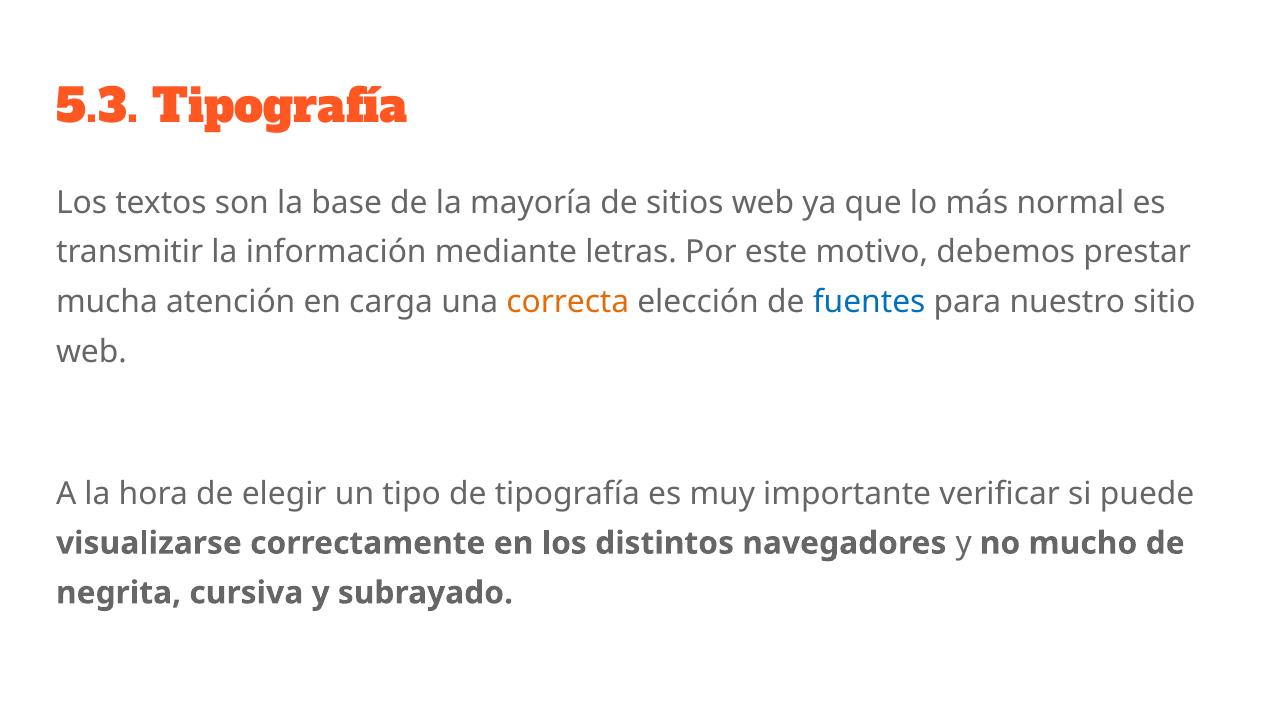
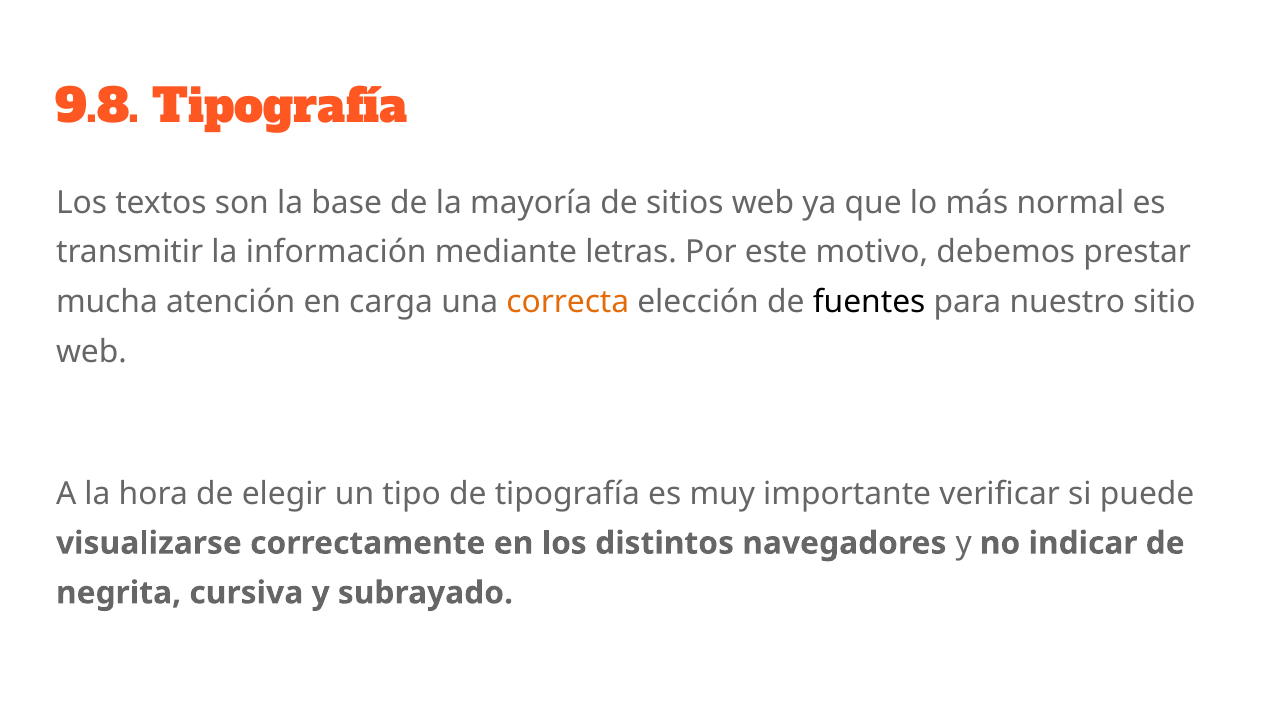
5.3: 5.3 -> 9.8 (98, 107)
fuentes colour: blue -> black (869, 302)
mucho: mucho -> indicar (1083, 543)
